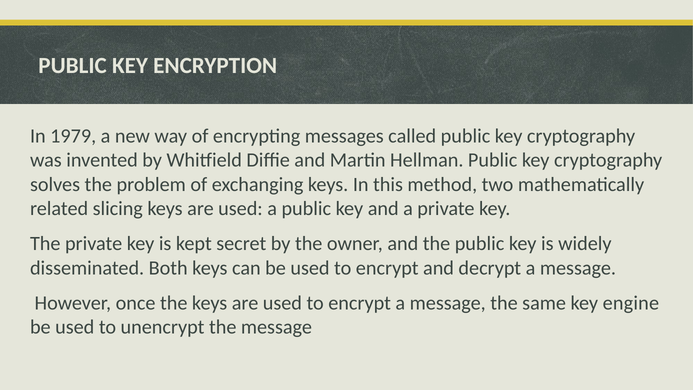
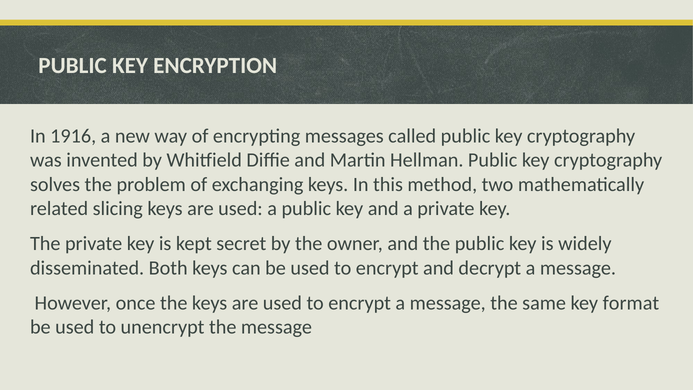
1979: 1979 -> 1916 (73, 136)
engine: engine -> format (631, 303)
